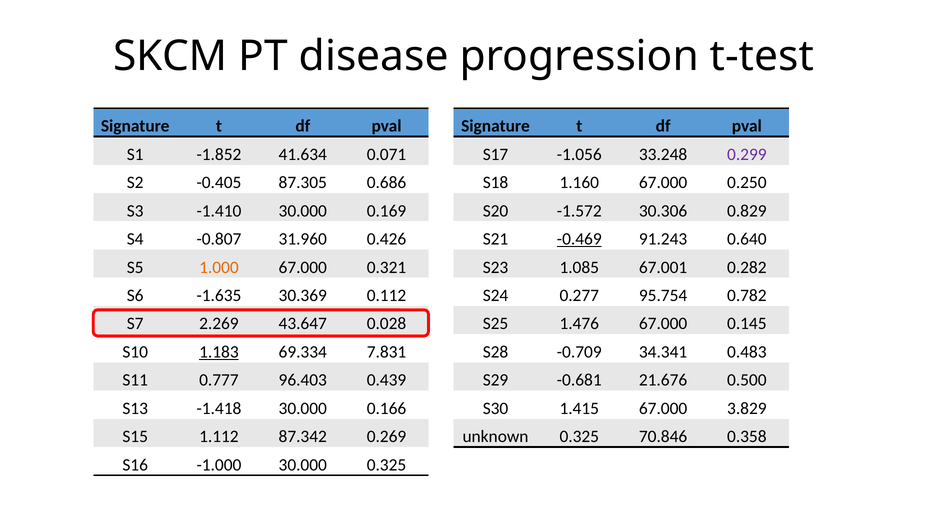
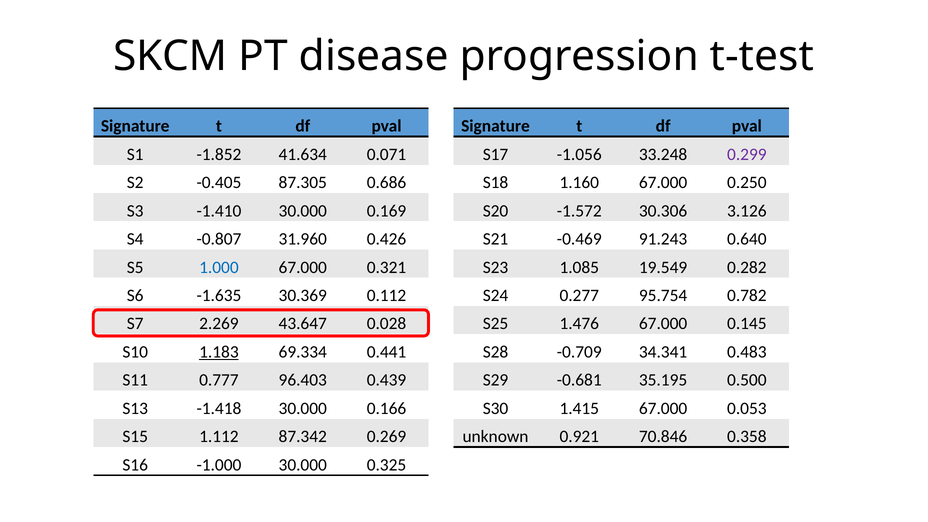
0.829: 0.829 -> 3.126 (747, 211)
-0.469 underline: present -> none (579, 239)
1.000 colour: orange -> blue (219, 267)
67.001: 67.001 -> 19.549 (663, 267)
7.831: 7.831 -> 0.441 (387, 352)
21.676: 21.676 -> 35.195 (663, 380)
3.829: 3.829 -> 0.053 (747, 408)
unknown 0.325: 0.325 -> 0.921 (579, 437)
